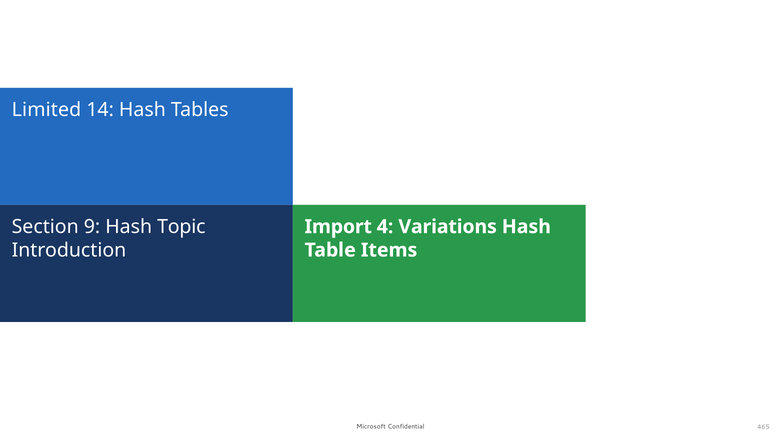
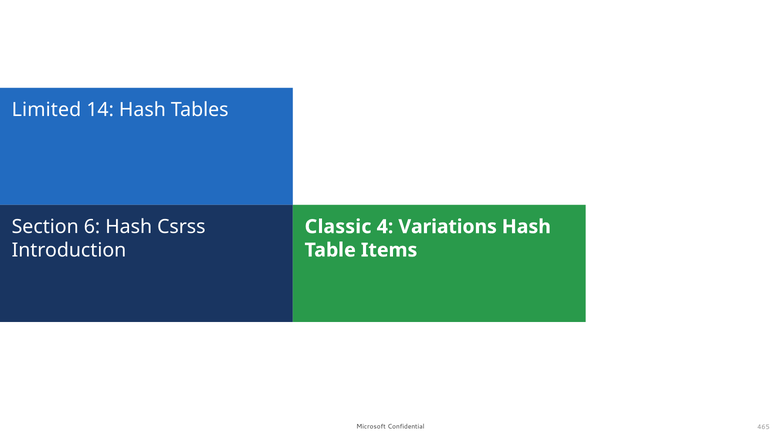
9: 9 -> 6 (92, 227)
Topic: Topic -> Csrss (181, 227)
Import: Import -> Classic (338, 227)
